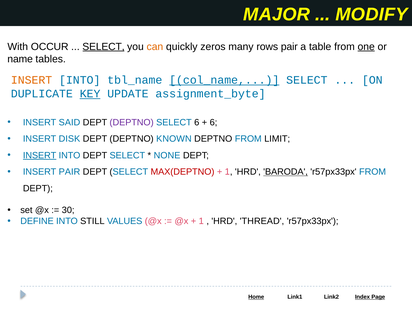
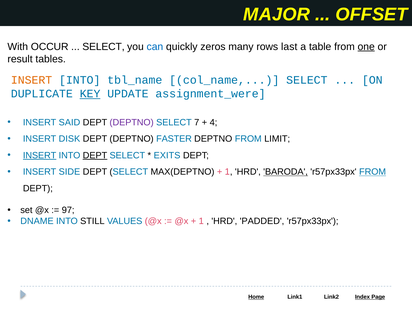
MODIFY: MODIFY -> OFFSET (372, 14)
SELECT underline: present -> none (103, 47)
can colour: orange -> blue (155, 47)
rows pair: pair -> last (289, 47)
name: name -> result (20, 59)
col_name underline: present -> none (224, 80)
assignment_byte: assignment_byte -> assignment_were (210, 94)
SELECT 6: 6 -> 7 (197, 122)
6: 6 -> 4 (213, 122)
KNOWN: KNOWN -> FASTER (174, 139)
DEPT underline: none -> present (95, 155)
NONE: NONE -> EXITS (167, 155)
INSERT PAIR: PAIR -> SIDE (69, 172)
MAX(DEPTNO colour: red -> black (183, 172)
FROM underline: none -> present (373, 172)
30: 30 -> 97 (68, 210)
DEFINE: DEFINE -> DNAME (37, 221)
THREAD: THREAD -> PADDED (262, 221)
